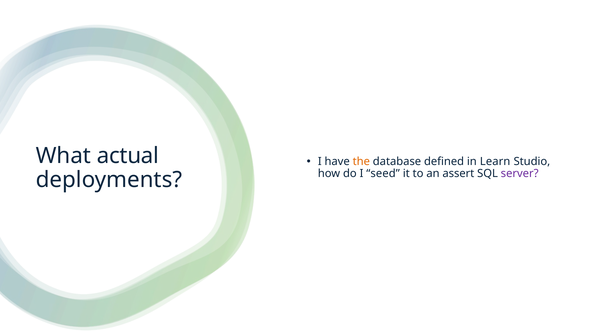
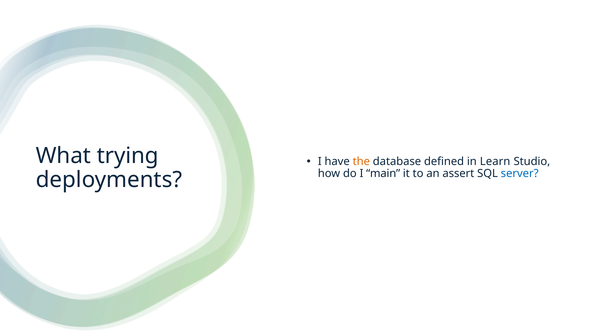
actual: actual -> trying (128, 156)
seed: seed -> main (383, 173)
server colour: purple -> blue (520, 173)
